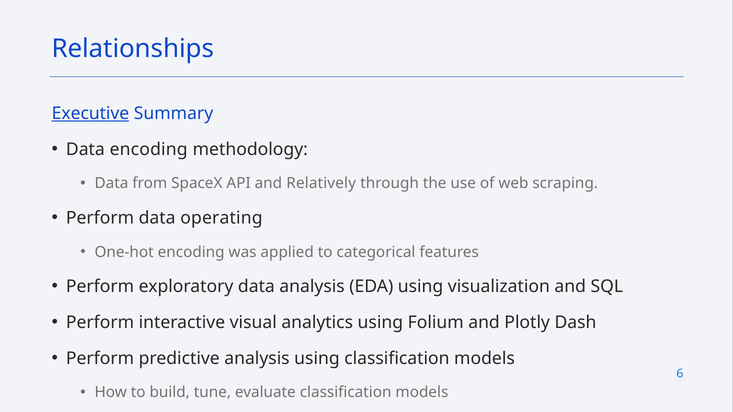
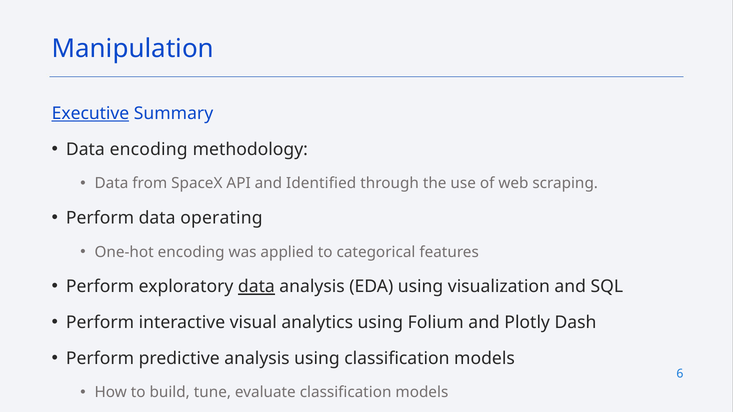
Relationships: Relationships -> Manipulation (133, 49)
Relatively: Relatively -> Identified (321, 184)
data underline: none -> present (256, 287)
